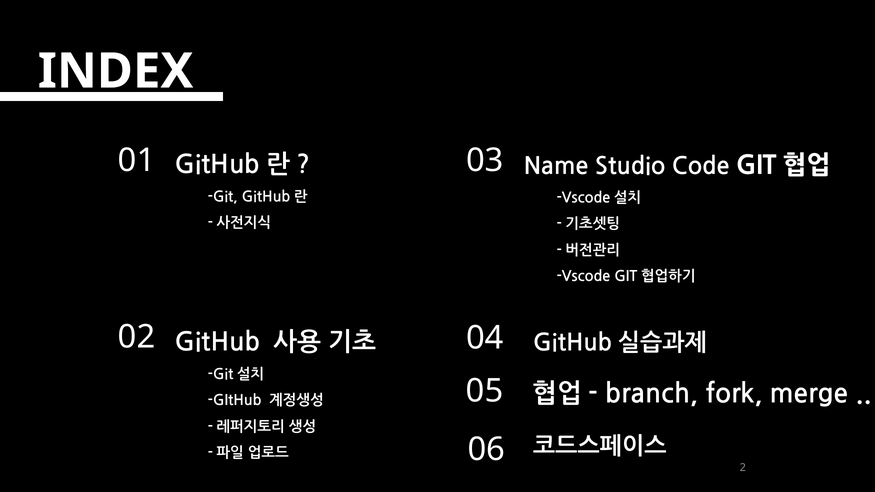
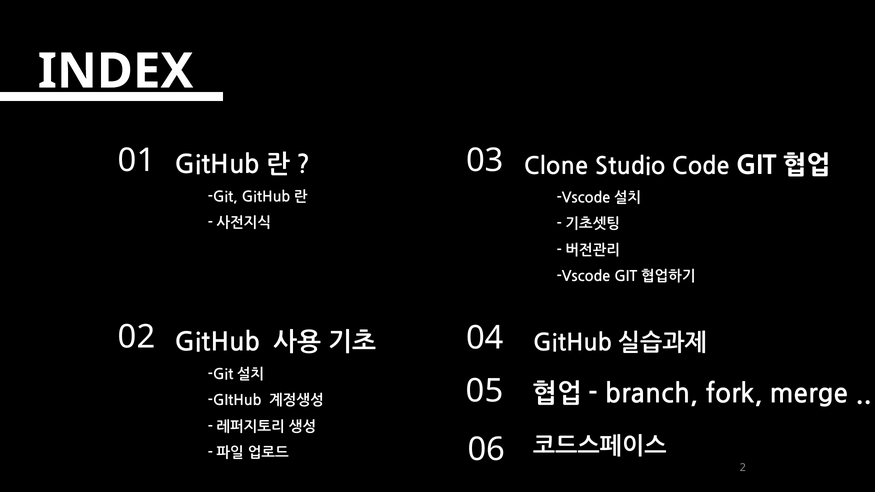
Name: Name -> Clone (556, 167)
